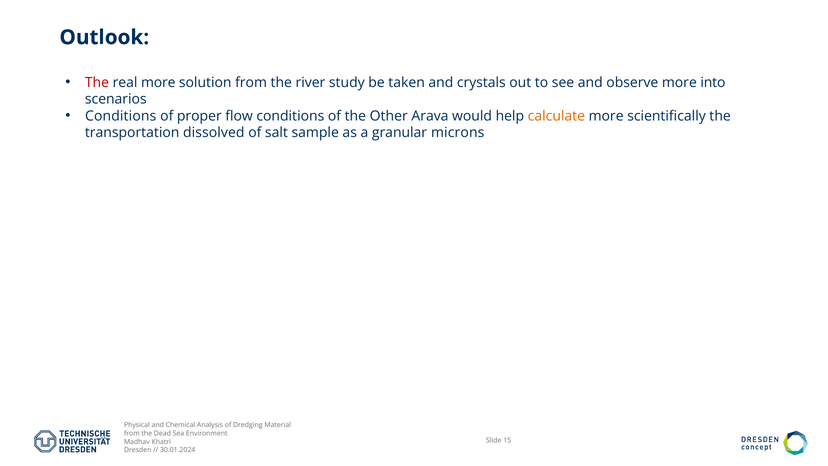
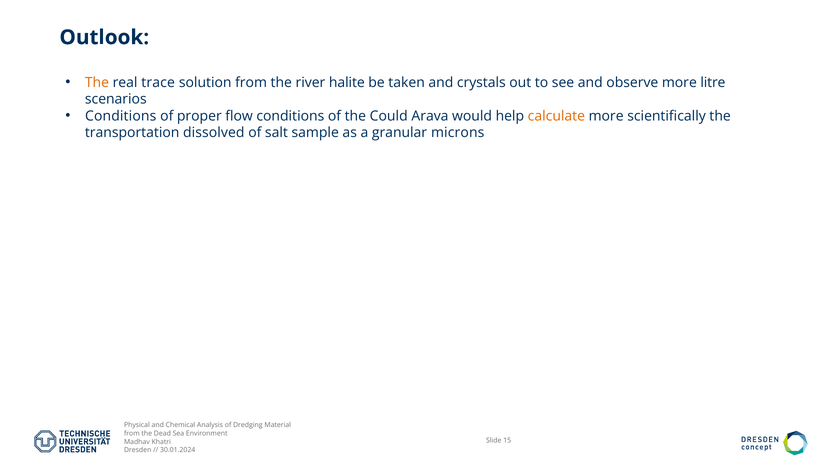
The colour: red -> orange (97, 82)
real more: more -> trace (158, 82)
study: study -> halite (347, 82)
into: into -> litre (713, 82)
Other: Other -> Could (389, 116)
